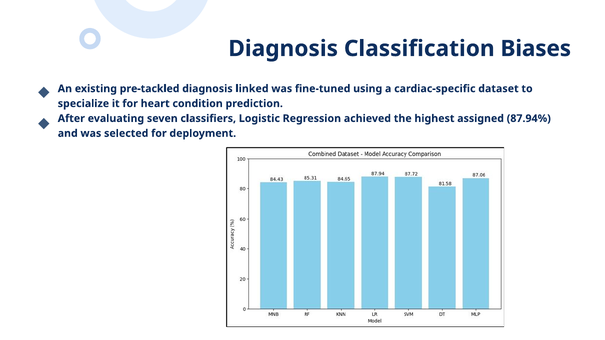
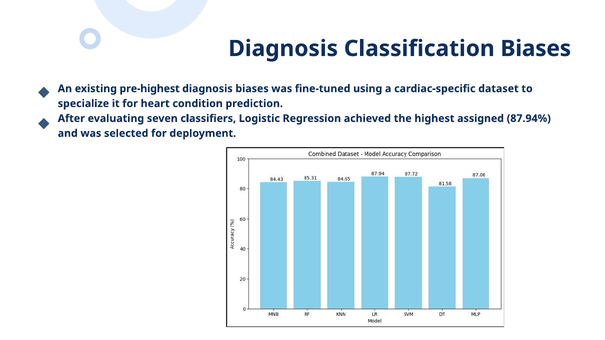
pre-tackled: pre-tackled -> pre-highest (150, 89)
diagnosis linked: linked -> biases (252, 89)
